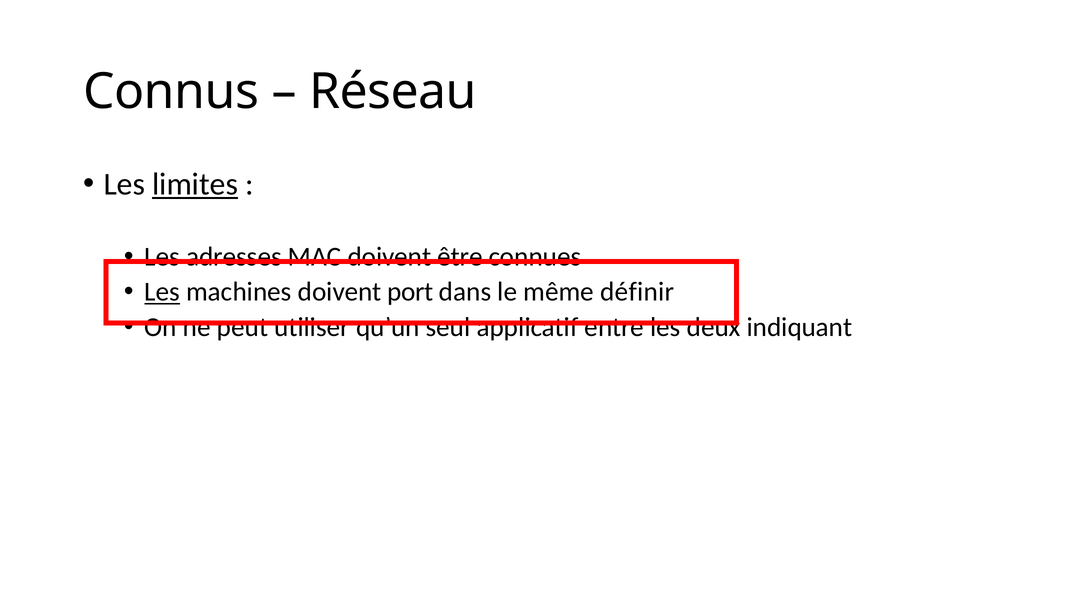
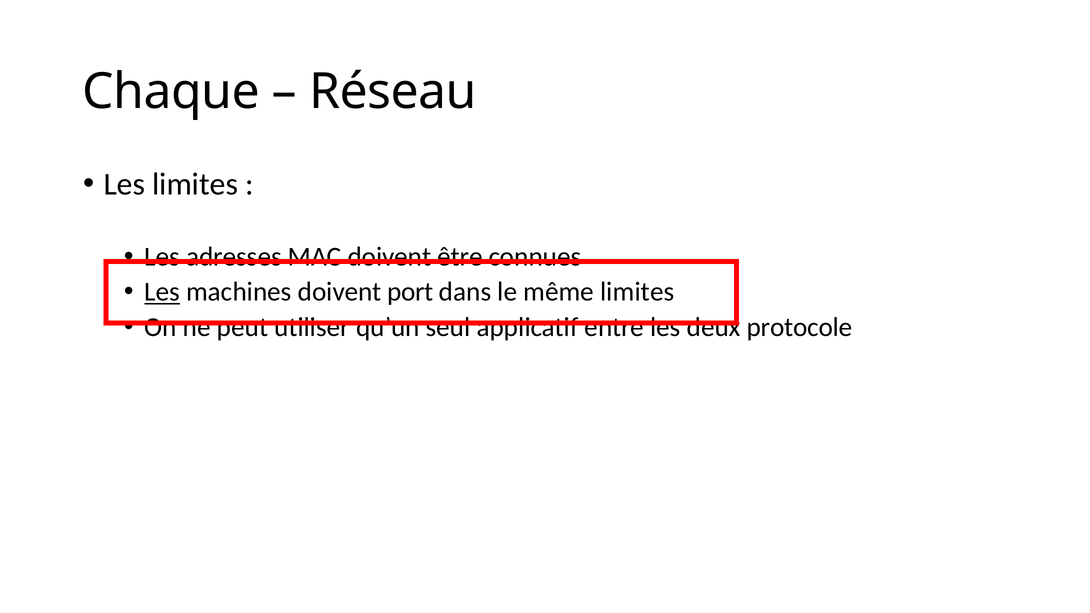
Connus: Connus -> Chaque (171, 92)
limites underline: present -> none (195, 184)
même définir: définir -> limites (637, 292)
indiquant: indiquant -> protocole (800, 327)
